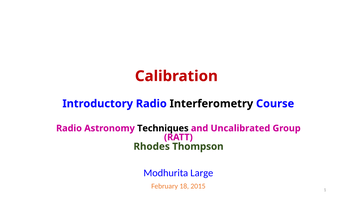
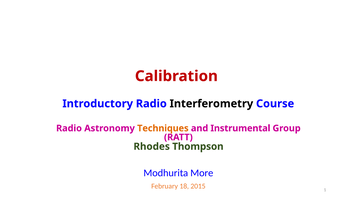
Techniques colour: black -> orange (163, 128)
Uncalibrated: Uncalibrated -> Instrumental (240, 128)
Large: Large -> More (202, 173)
